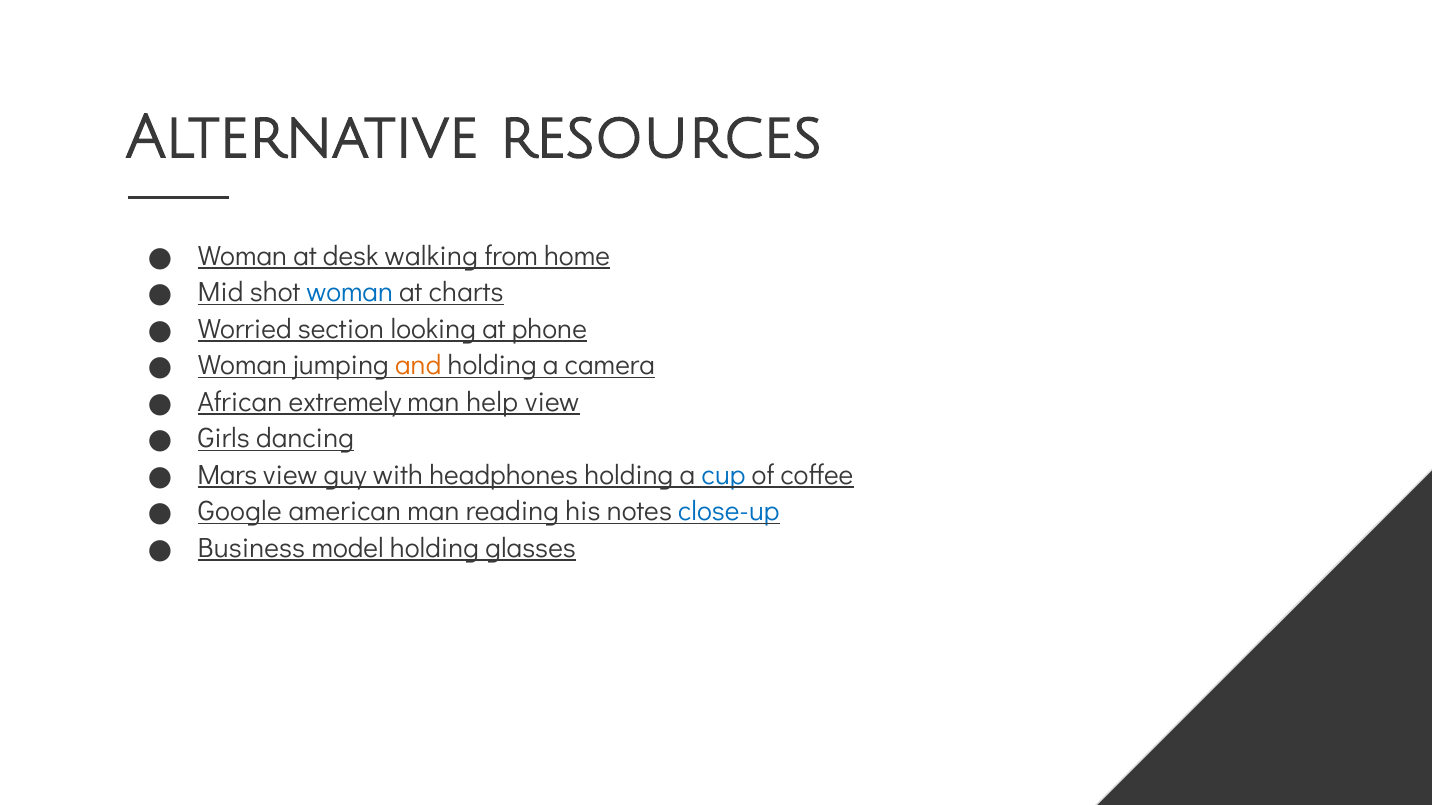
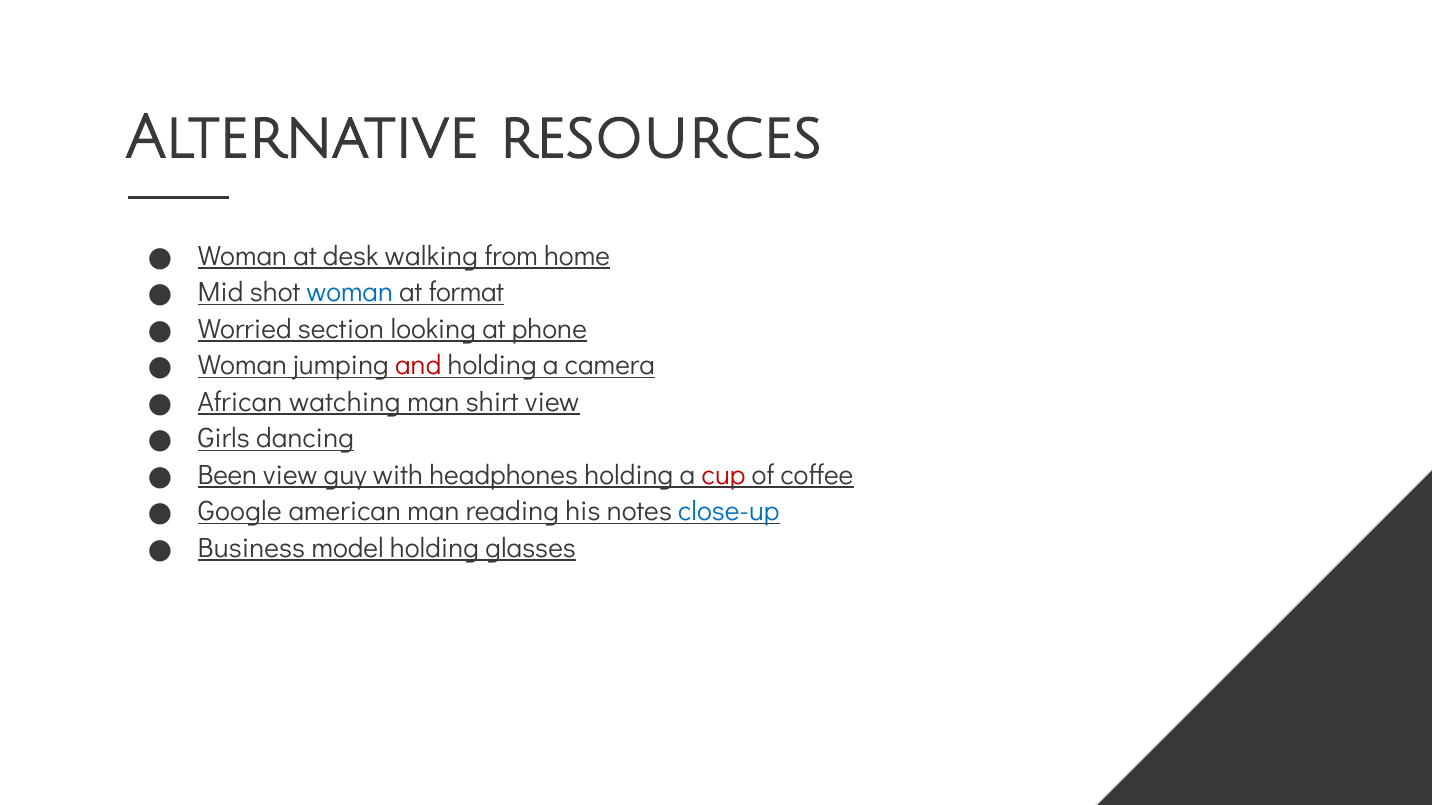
charts: charts -> format (466, 293)
and colour: orange -> red (418, 366)
extremely: extremely -> watching (345, 402)
help: help -> shirt (492, 402)
Mars: Mars -> Been (227, 475)
cup colour: blue -> red (724, 475)
